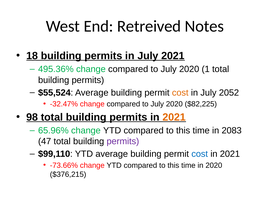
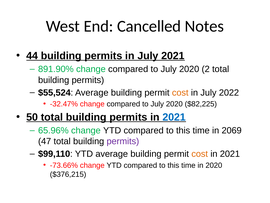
Retreived: Retreived -> Cancelled (149, 26)
18: 18 -> 44 (32, 56)
495.36%: 495.36% -> 891.90% (56, 69)
1: 1 -> 2 (206, 69)
2052: 2052 -> 2022 (229, 92)
98: 98 -> 50 (32, 117)
2021 colour: orange -> blue (174, 117)
2083: 2083 -> 2069 (232, 130)
cost colour: blue -> orange (200, 154)
